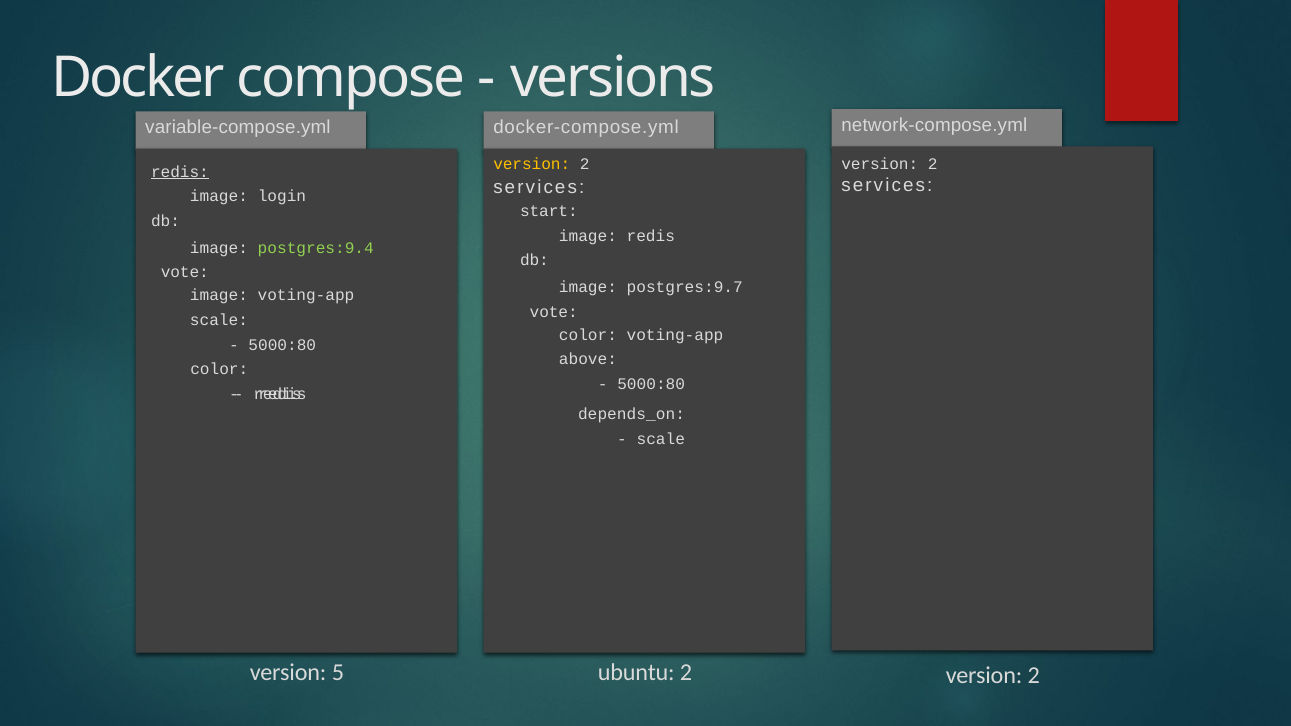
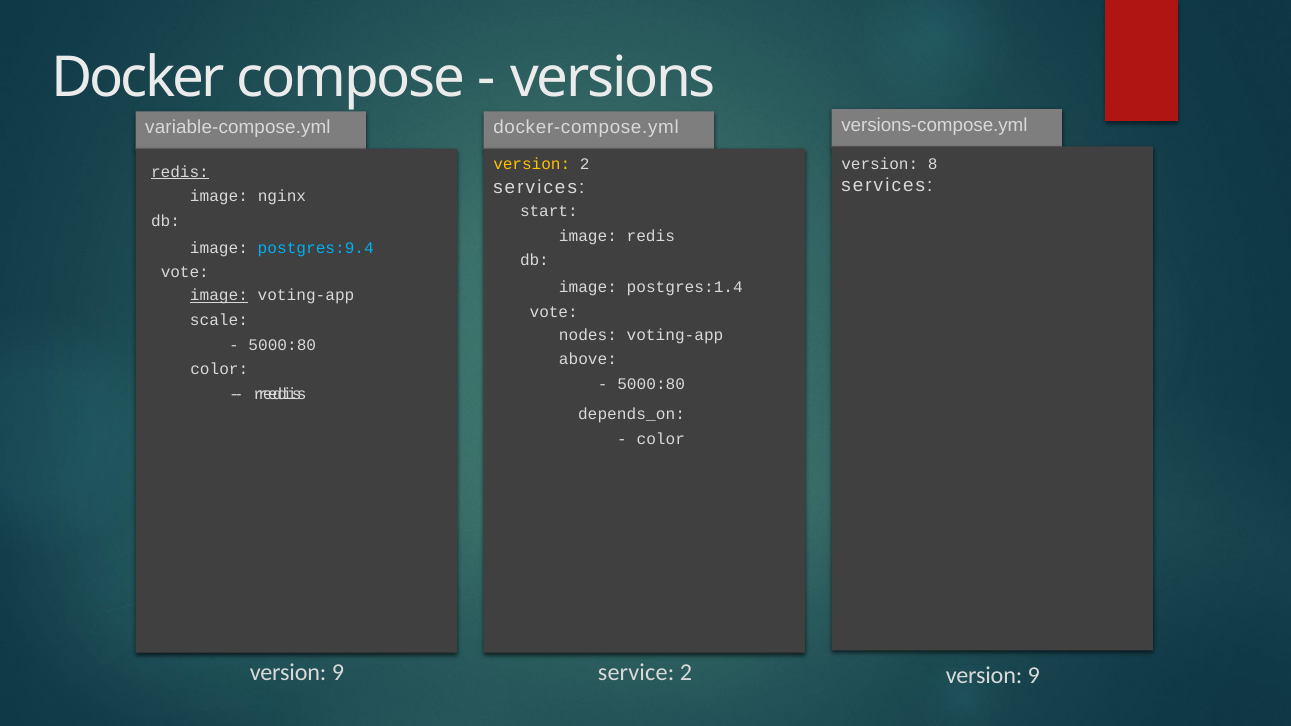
network-compose.yml: network-compose.yml -> versions-compose.yml (934, 126)
2: 2 -> 8 (933, 164)
login: login -> nginx (282, 197)
postgres:9.4 colour: light green -> light blue (316, 248)
postgres:9.7: postgres:9.7 -> postgres:1.4 (685, 287)
image underline: none -> present (219, 296)
color: color -> nodes (588, 335)
scale: scale -> color (661, 439)
5: 5 -> 9 (338, 672)
ubuntu: ubuntu -> service (636, 672)
2: 2 -> 9 (1034, 676)
